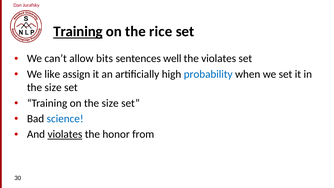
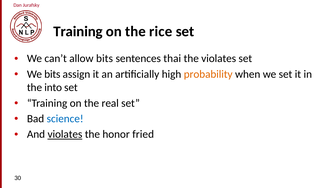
Training underline: present -> none (78, 32)
well: well -> thai (172, 59)
We like: like -> bits (52, 74)
probability colour: blue -> orange (208, 74)
size: size -> into (53, 87)
on the size: size -> real (110, 103)
from: from -> fried (143, 134)
